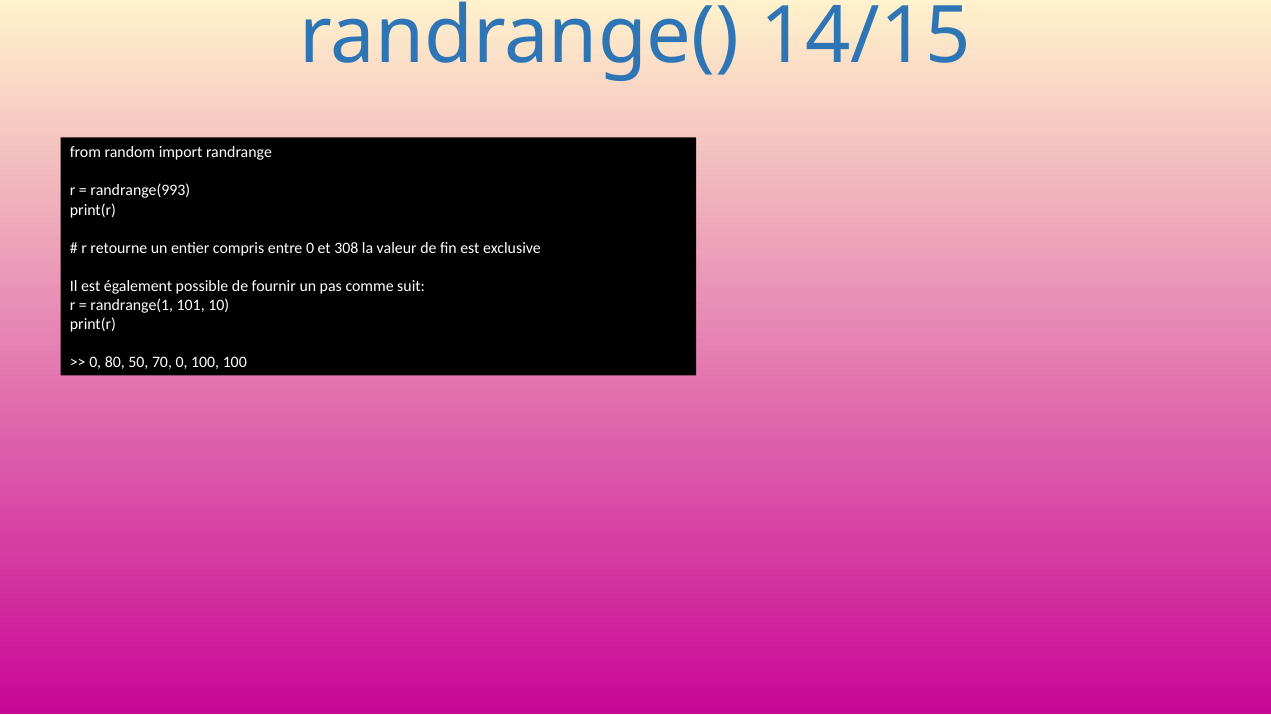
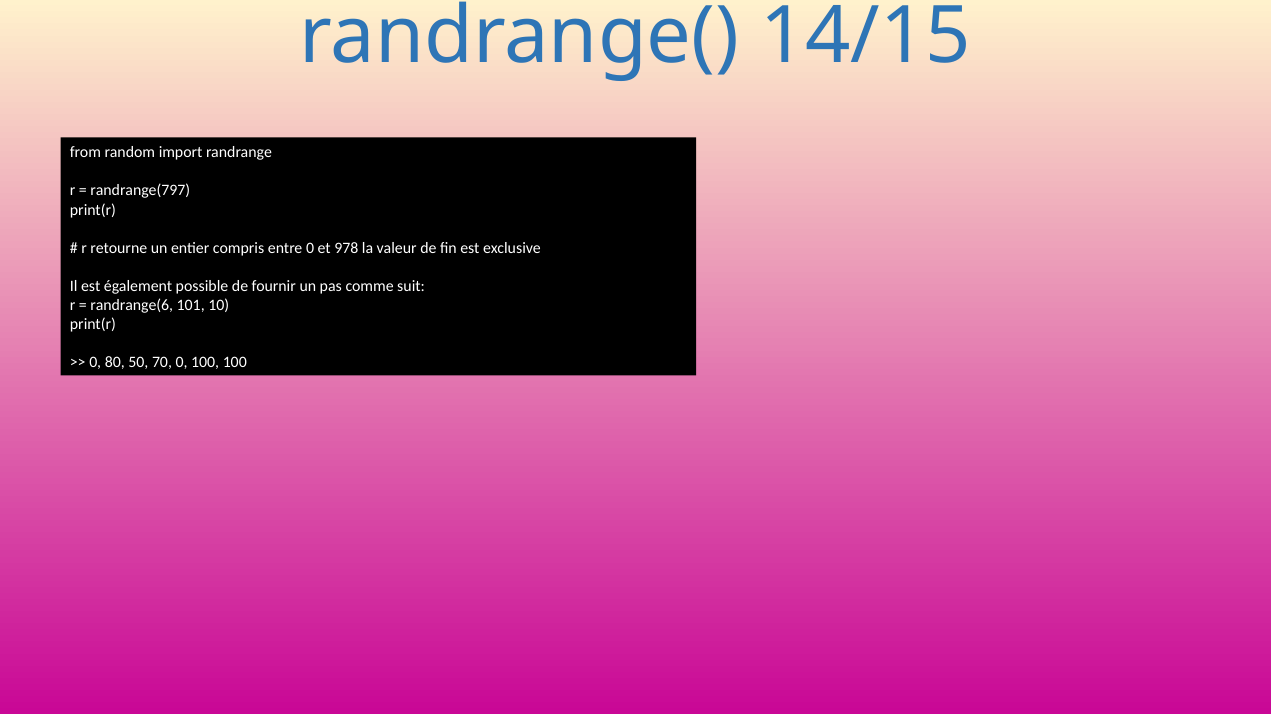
randrange(993: randrange(993 -> randrange(797 (140, 191)
308: 308 -> 978 (346, 248)
randrange(1: randrange(1 -> randrange(6 (132, 305)
